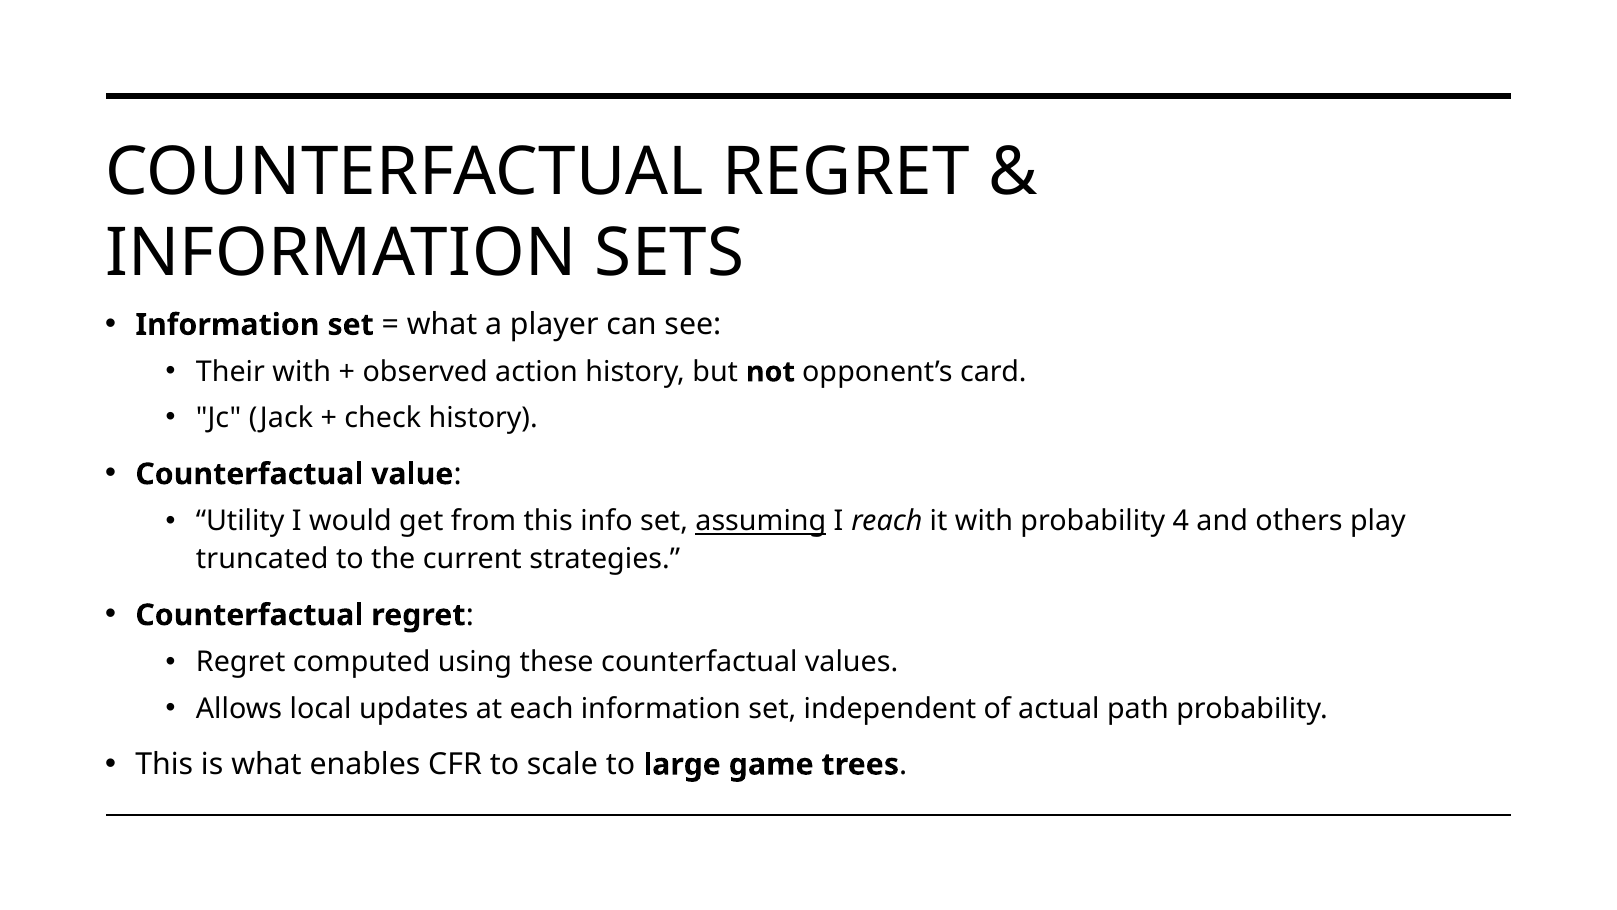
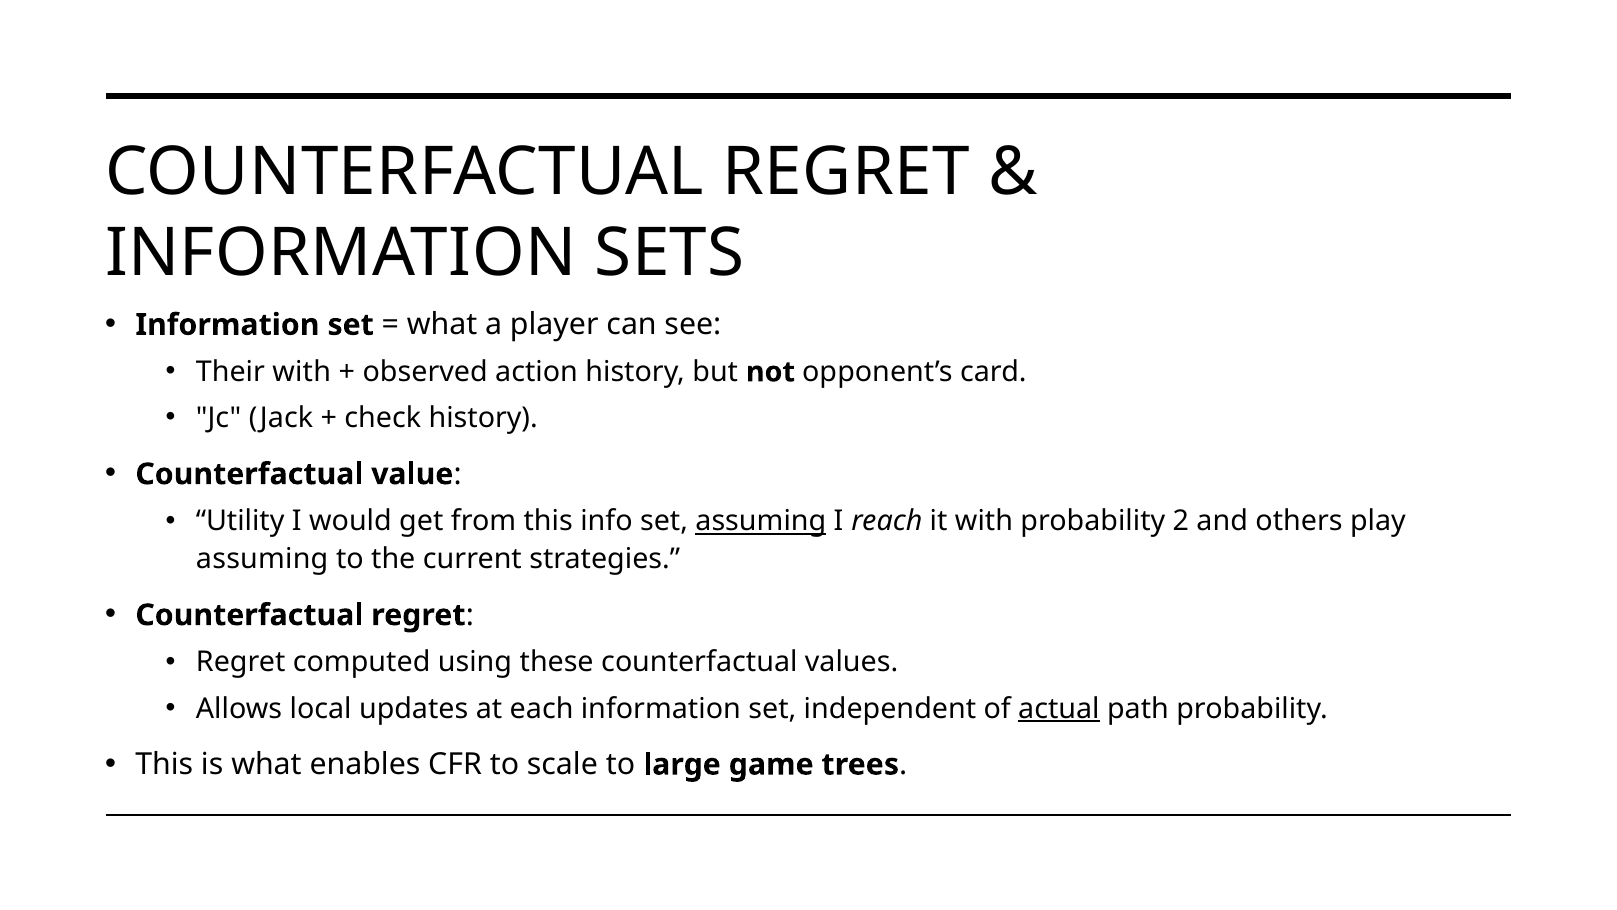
4: 4 -> 2 (1181, 521)
truncated: truncated -> assuming (262, 559)
actual underline: none -> present (1059, 708)
